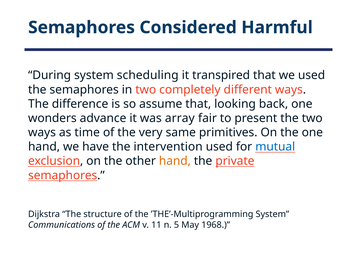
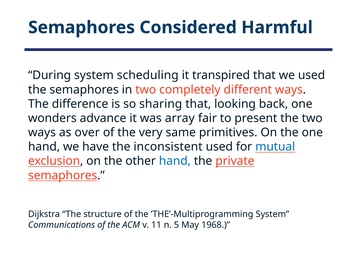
assume: assume -> sharing (161, 104)
time: time -> over (87, 132)
intervention: intervention -> inconsistent (168, 147)
hand colour: orange -> blue (175, 161)
